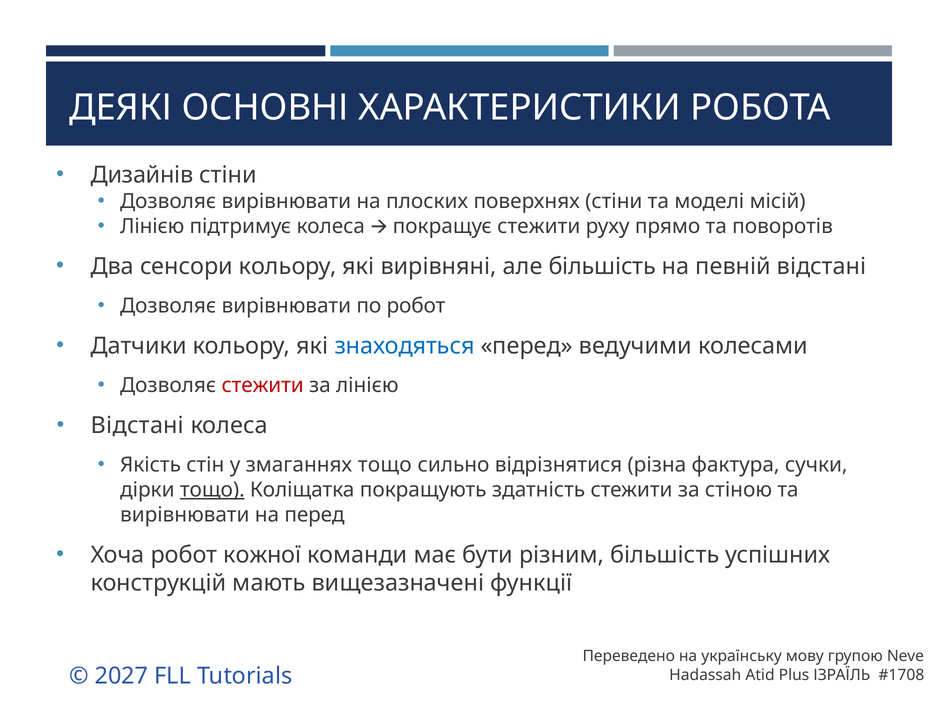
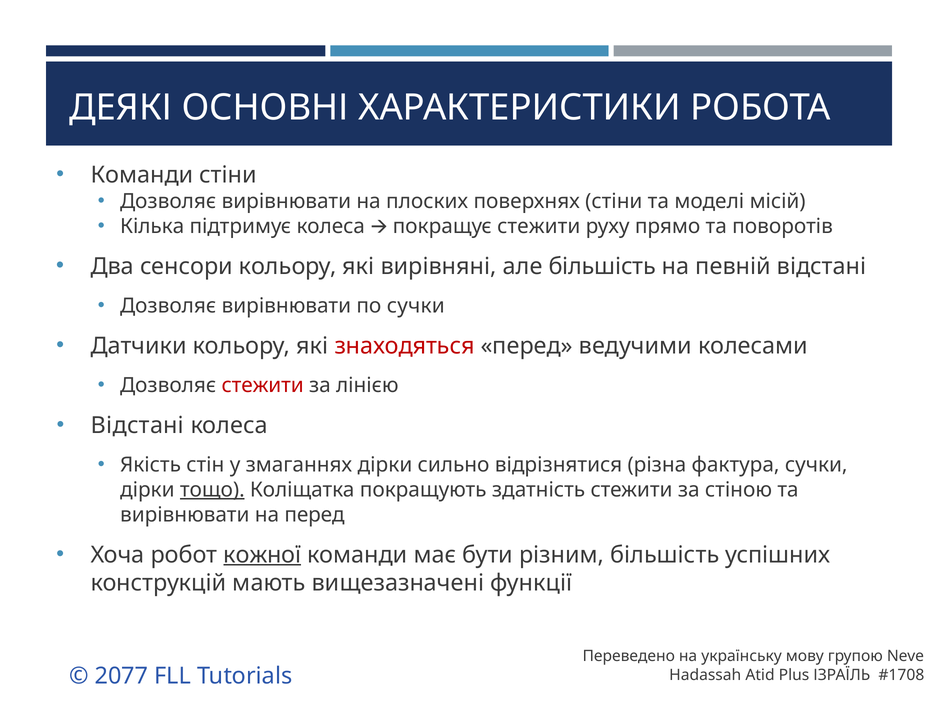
Дизайнів: Дизайнів -> Команди (142, 175)
Лінією: Лінією -> Кілька (152, 226)
по робот: робот -> сучки (416, 306)
знаходяться colour: blue -> red (405, 346)
змаганнях тощо: тощо -> дірки (385, 465)
кожної underline: none -> present (262, 555)
2027: 2027 -> 2077 (121, 676)
